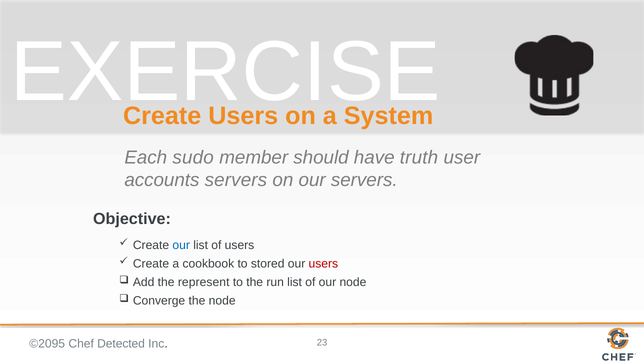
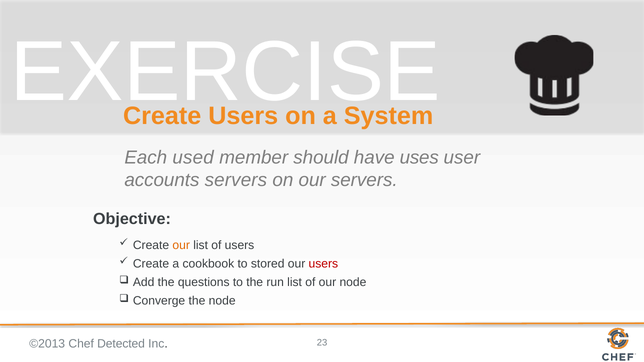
sudo: sudo -> used (193, 157)
truth: truth -> uses (419, 157)
our colour: blue -> orange (181, 245)
represent: represent -> questions (204, 282)
©2095: ©2095 -> ©2013 (47, 344)
